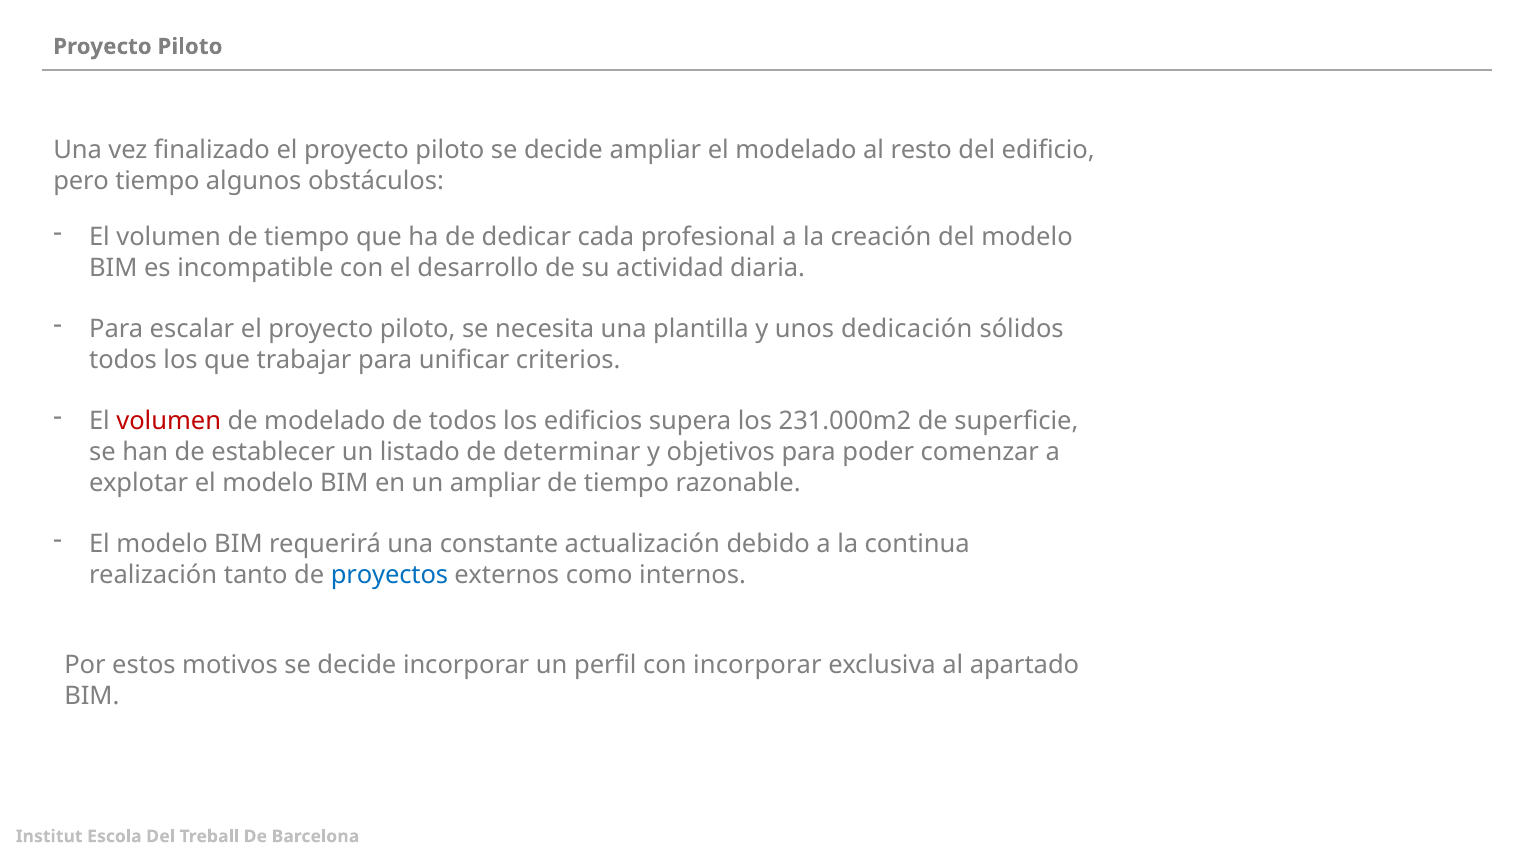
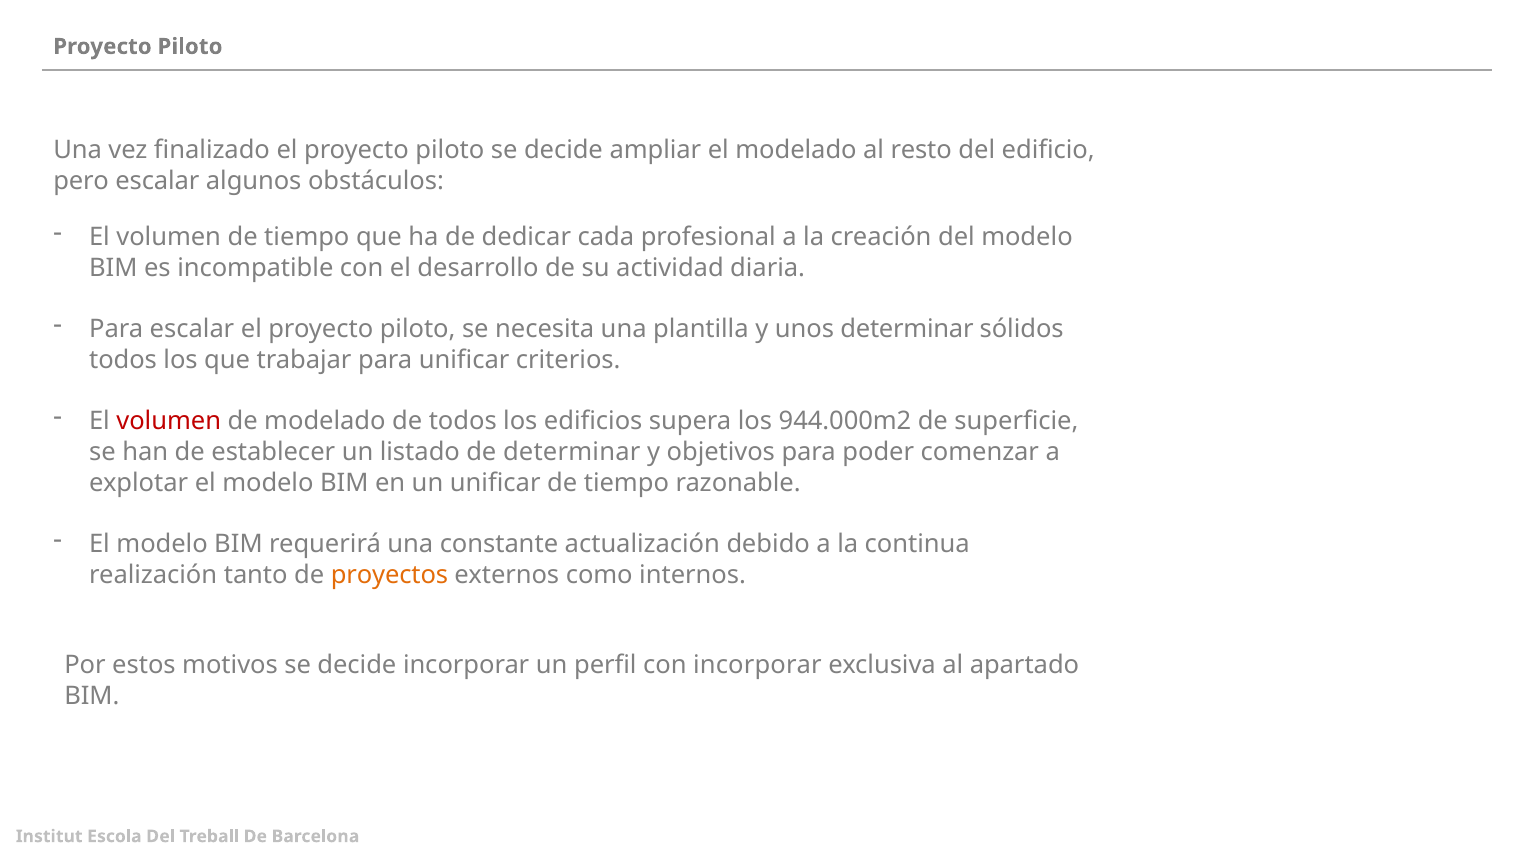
pero tiempo: tiempo -> escalar (157, 181)
unos dedicación: dedicación -> determinar (907, 329)
231.000m2: 231.000m2 -> 944.000m2 (845, 421)
un ampliar: ampliar -> unificar (495, 483)
proyectos colour: blue -> orange (389, 575)
